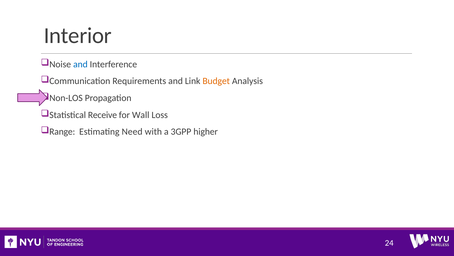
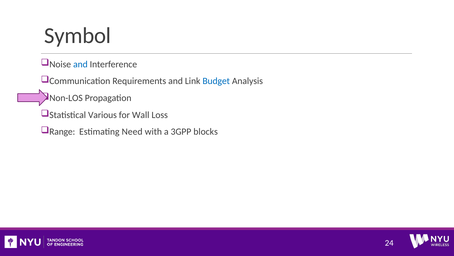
Interior: Interior -> Symbol (78, 36)
Budget colour: orange -> blue (216, 81)
Receive: Receive -> Various (102, 115)
higher: higher -> blocks (206, 131)
